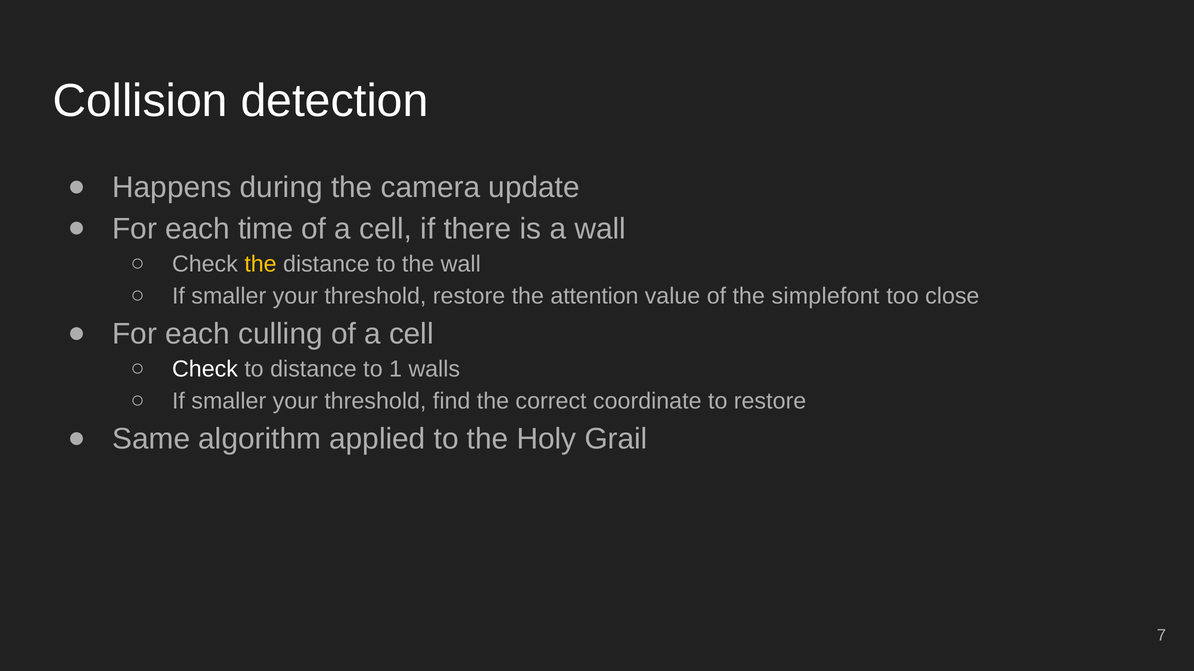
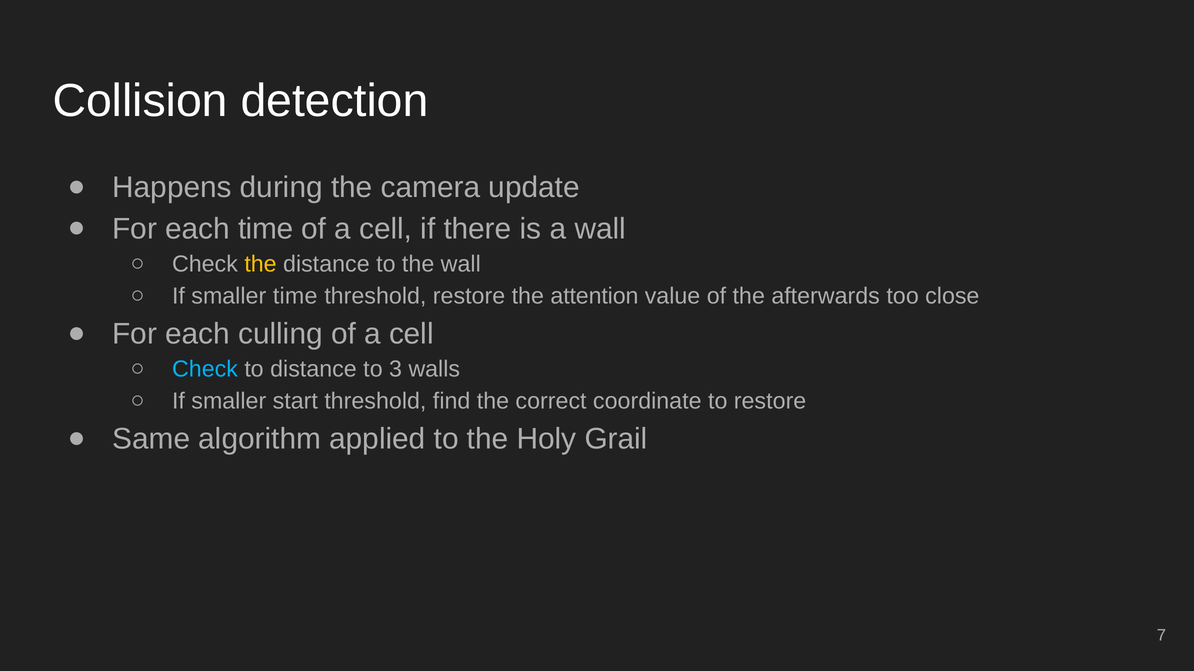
your: your -> time (295, 296)
simplefont: simplefont -> afterwards (826, 296)
Check colour: white -> light blue (205, 370)
1: 1 -> 3 (396, 370)
your: your -> start (295, 402)
